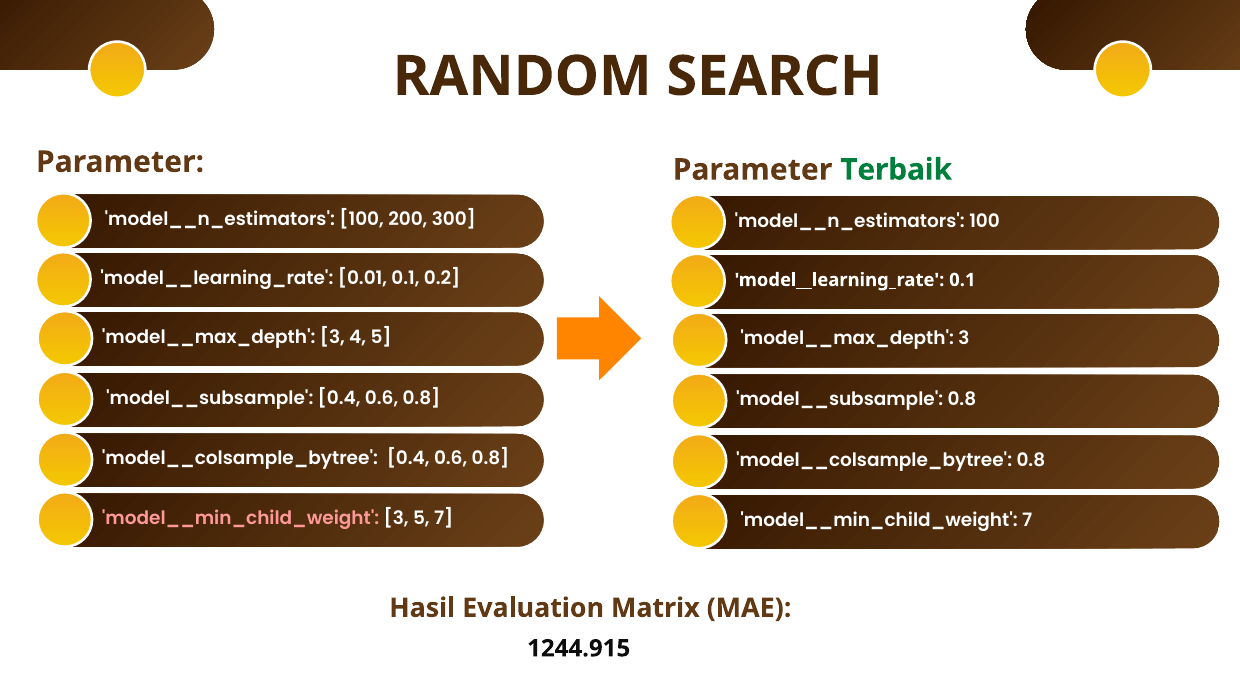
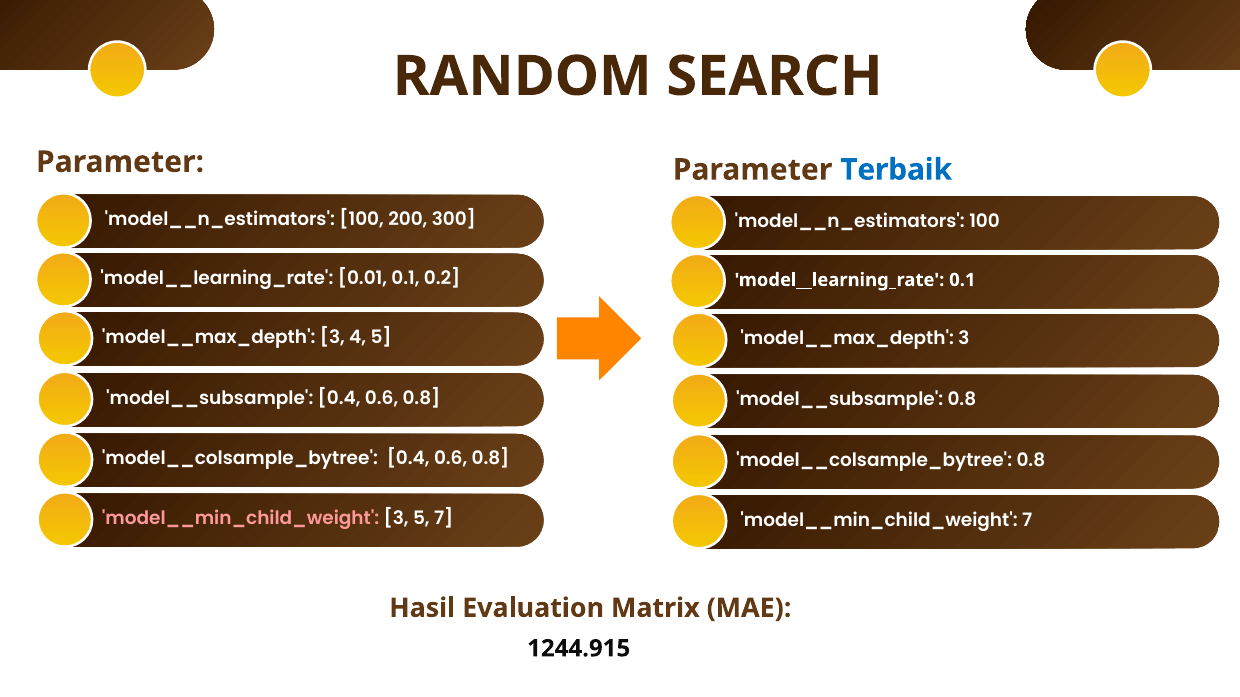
Terbaik colour: green -> blue (896, 170)
